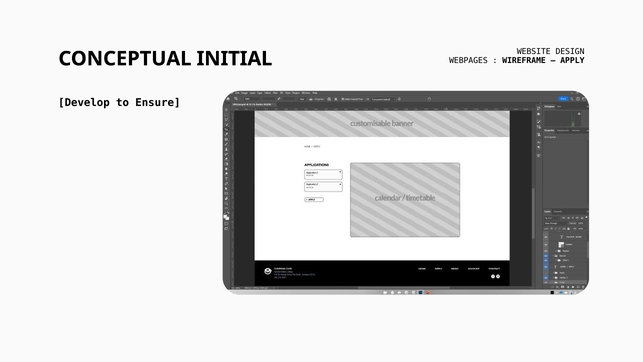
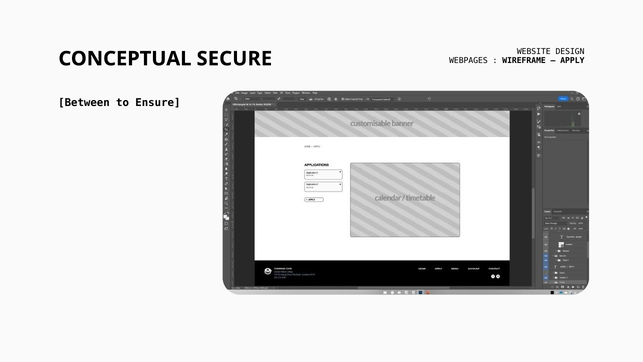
INITIAL: INITIAL -> SECURE (234, 59)
Develop: Develop -> Between (84, 103)
